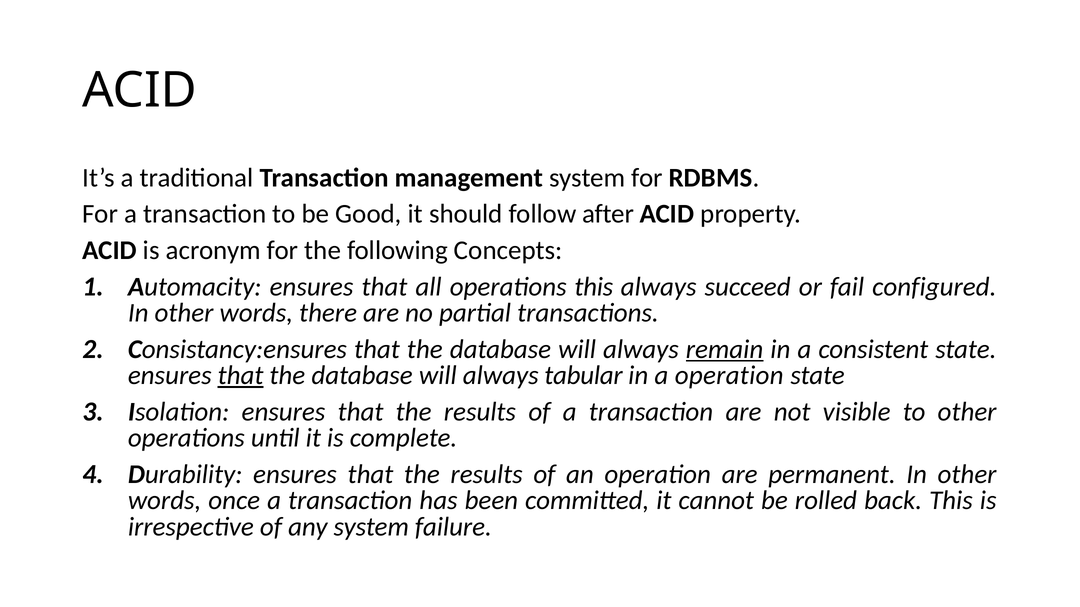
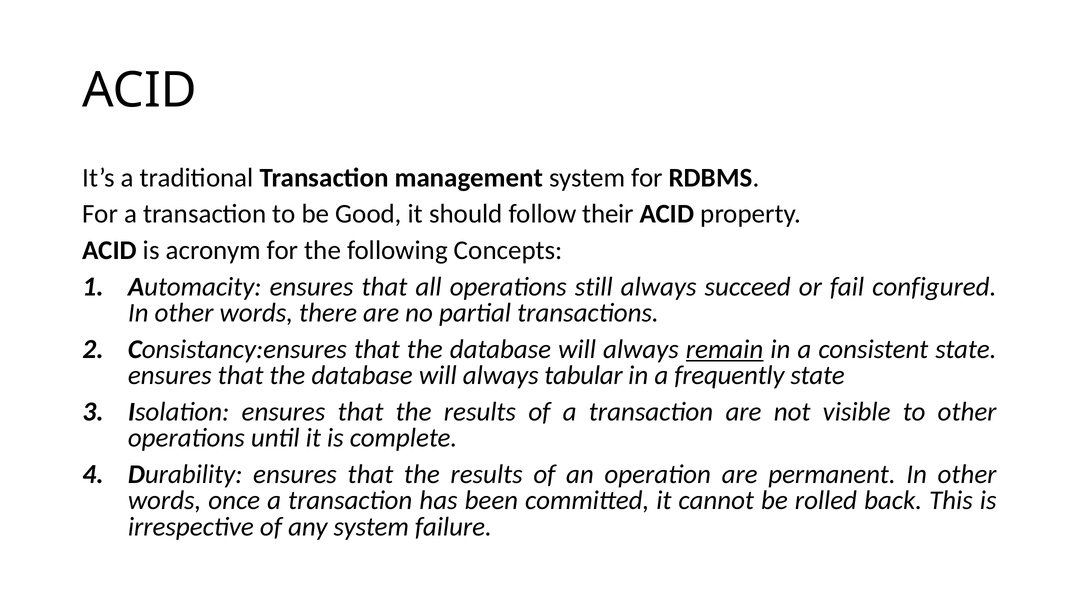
after: after -> their (608, 214)
operations this: this -> still (594, 287)
that underline: present -> none (241, 376)
a operation: operation -> frequently (729, 376)
